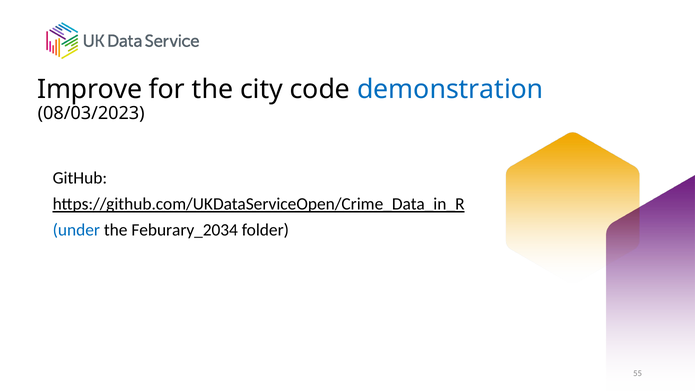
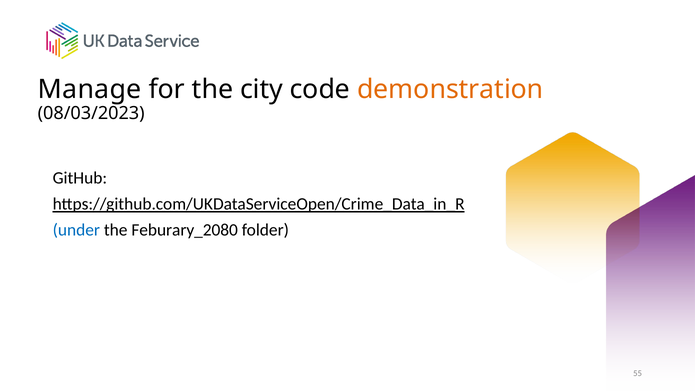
Improve: Improve -> Manage (90, 89)
demonstration colour: blue -> orange (450, 89)
Feburary_2034: Feburary_2034 -> Feburary_2080 (185, 230)
